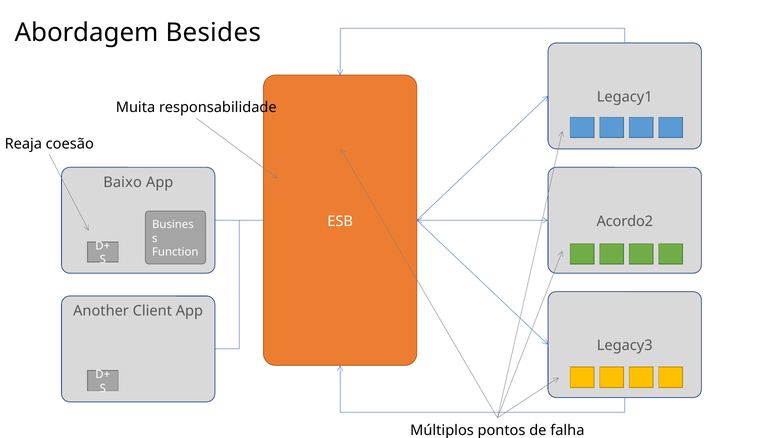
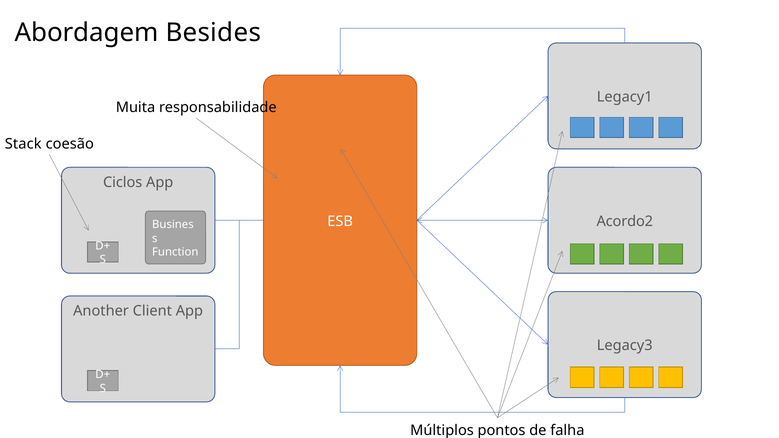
Reaja: Reaja -> Stack (23, 144)
Baixo: Baixo -> Ciclos (123, 182)
